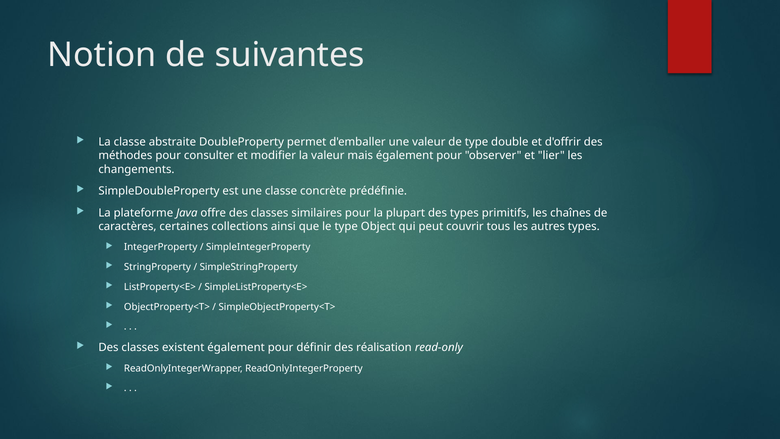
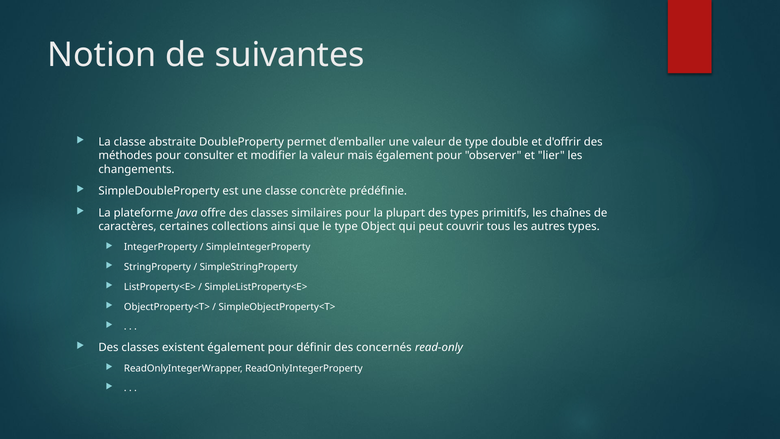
réalisation: réalisation -> concernés (384, 347)
